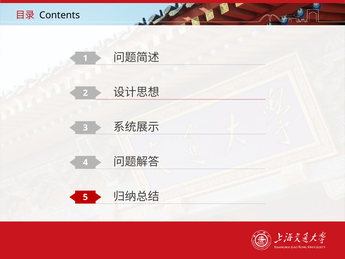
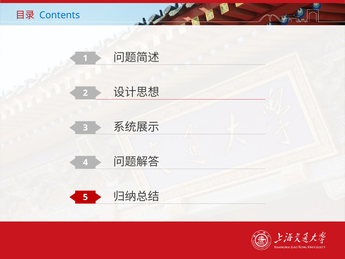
Contents colour: black -> blue (60, 15)
